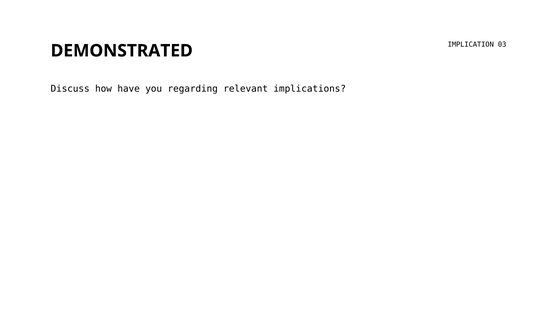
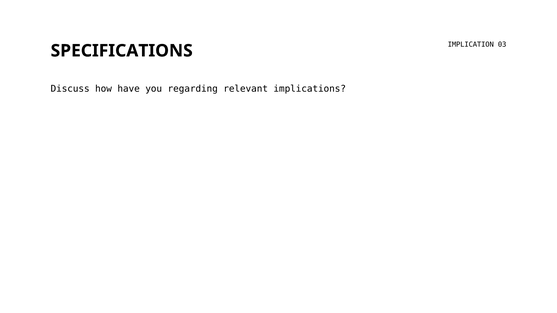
DEMONSTRATED: DEMONSTRATED -> SPECIFICATIONS (122, 51)
